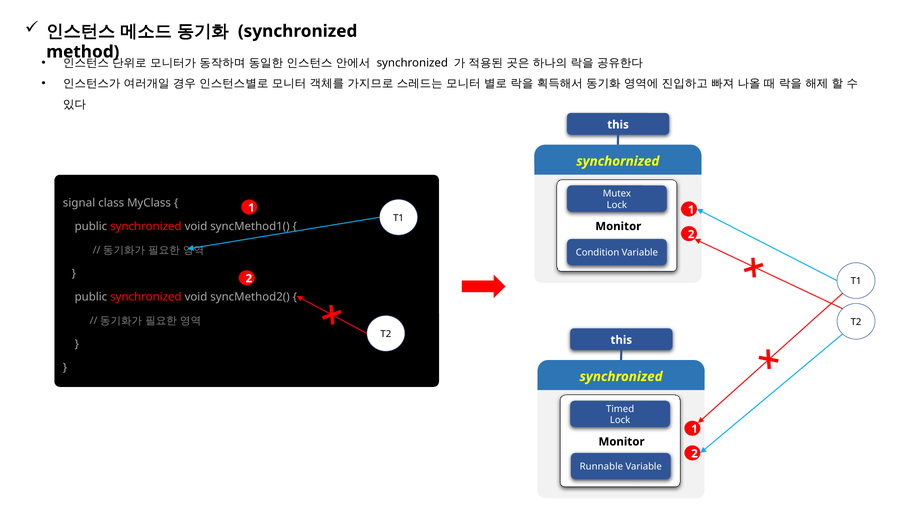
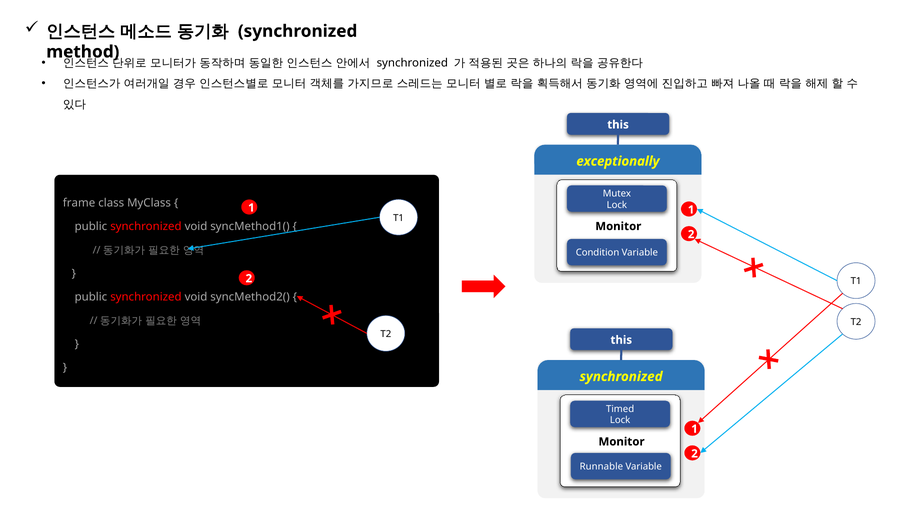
synchornized: synchornized -> exceptionally (618, 161)
signal: signal -> frame (79, 203)
